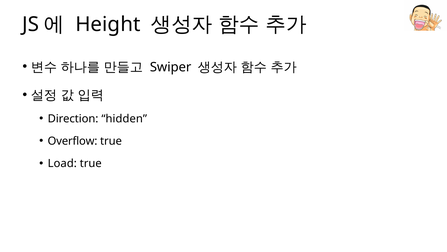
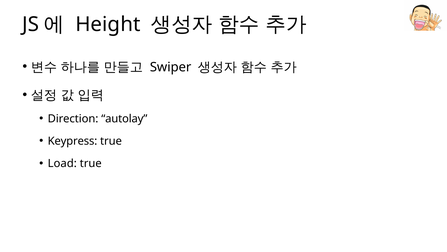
hidden: hidden -> autolay (124, 118)
Overflow: Overflow -> Keypress (73, 141)
